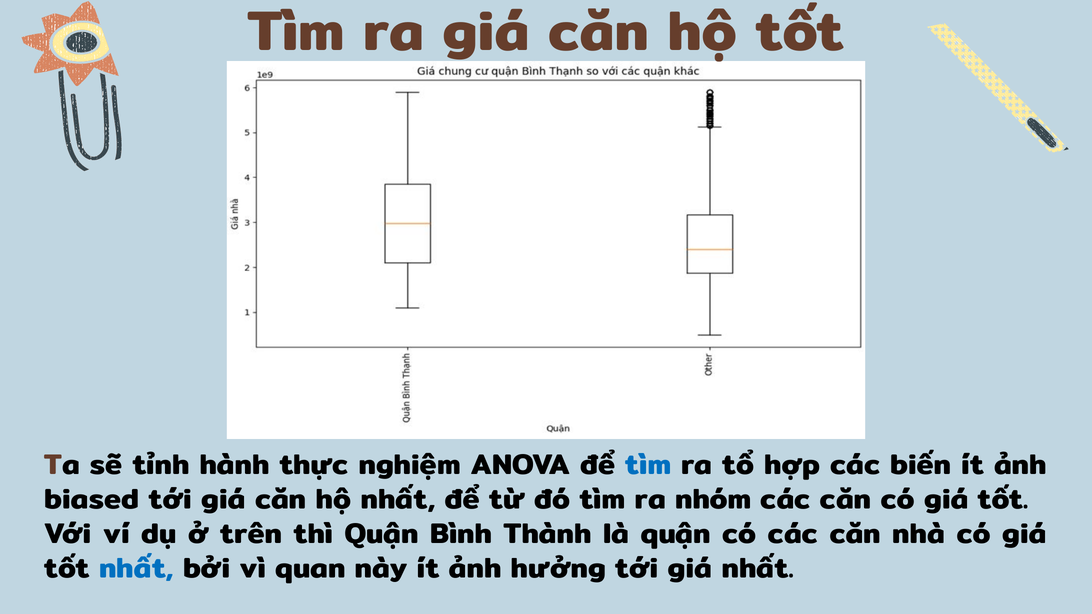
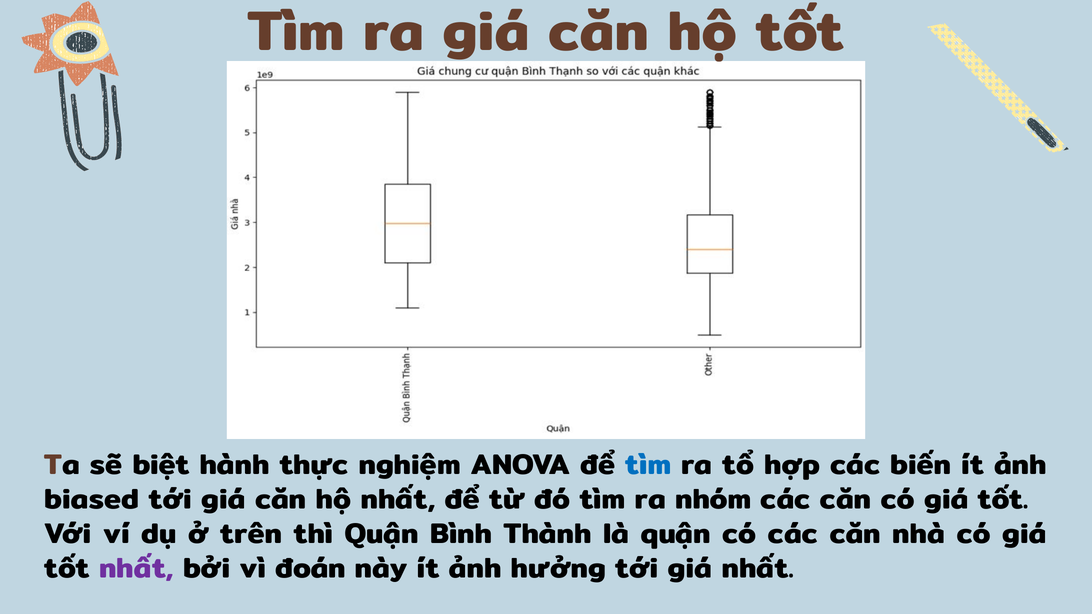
tỉnh: tỉnh -> biệt (161, 465)
nhất colour: blue -> purple (136, 568)
quan: quan -> đoán (311, 568)
